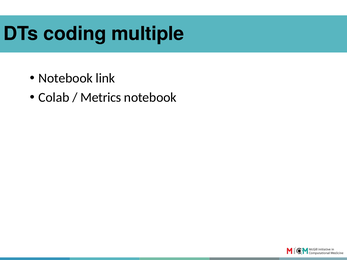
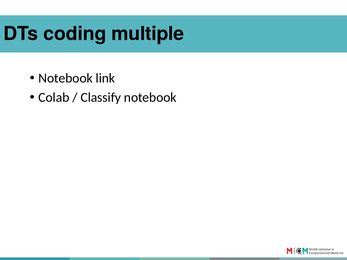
Metrics: Metrics -> Classify (101, 98)
